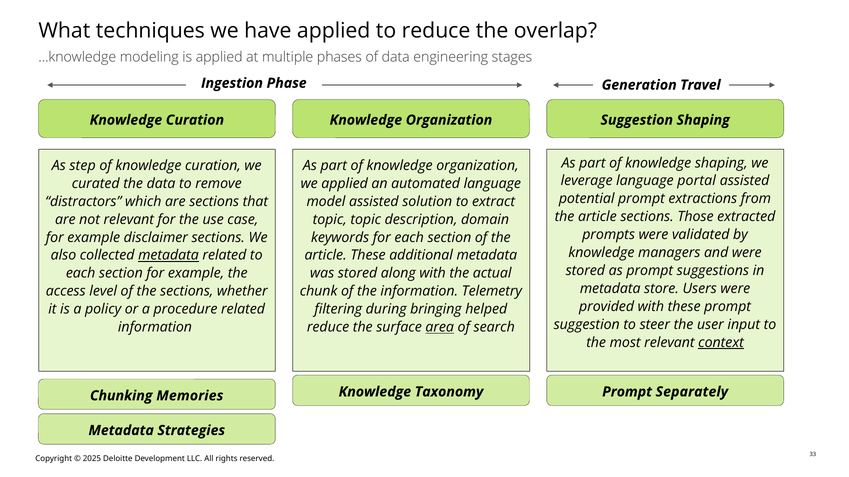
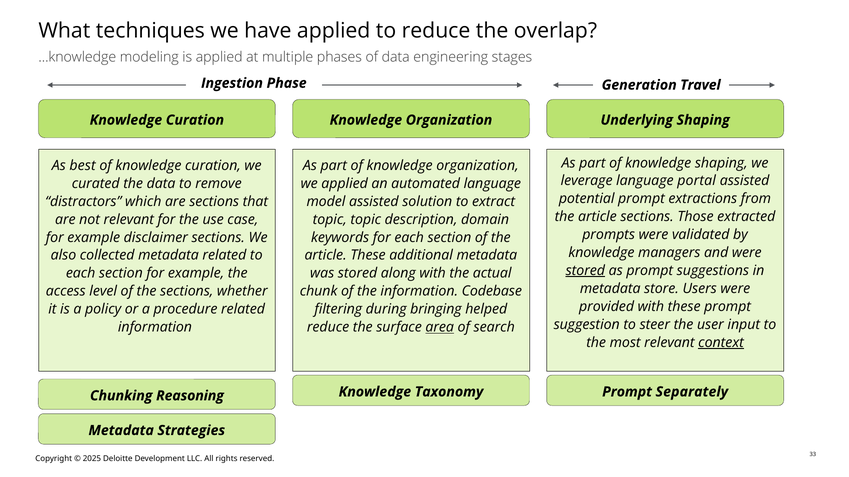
Organization Suggestion: Suggestion -> Underlying (637, 120)
step: step -> best (83, 166)
metadata underline: present -> none (168, 256)
stored underline: none -> present (585, 271)
Telemetry: Telemetry -> Codebase (492, 292)
Memories: Memories -> Reasoning (190, 396)
